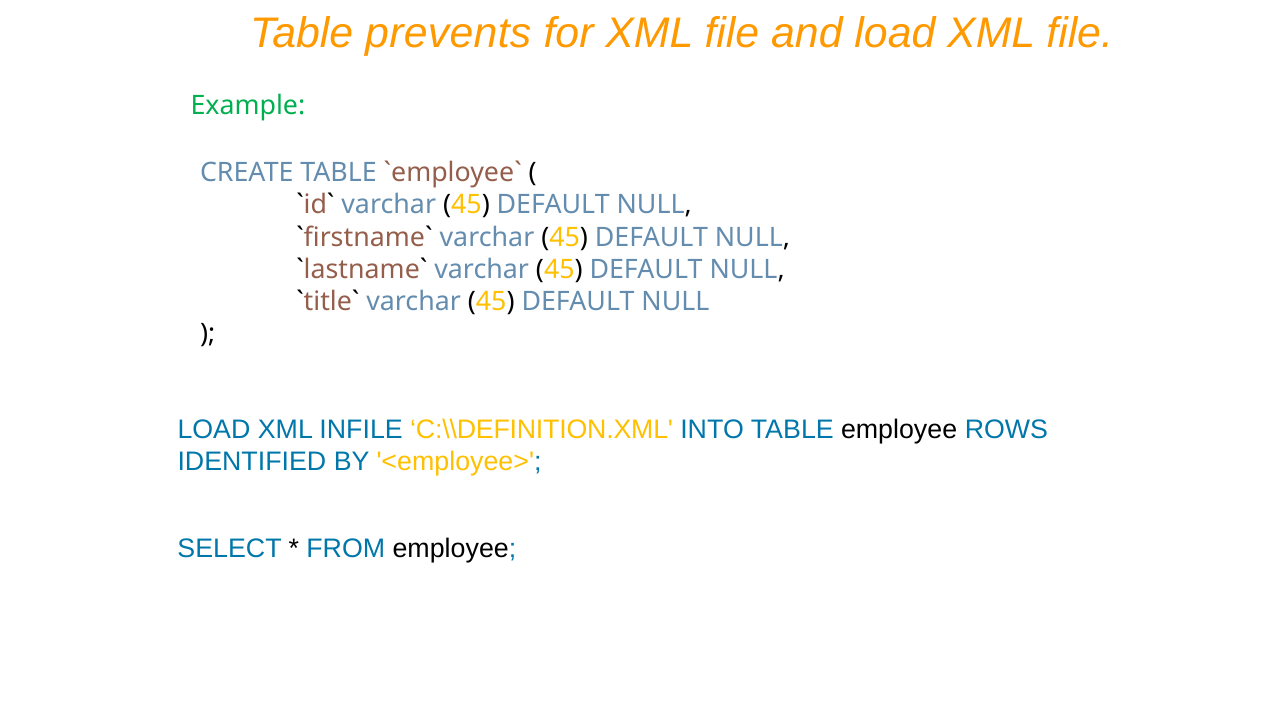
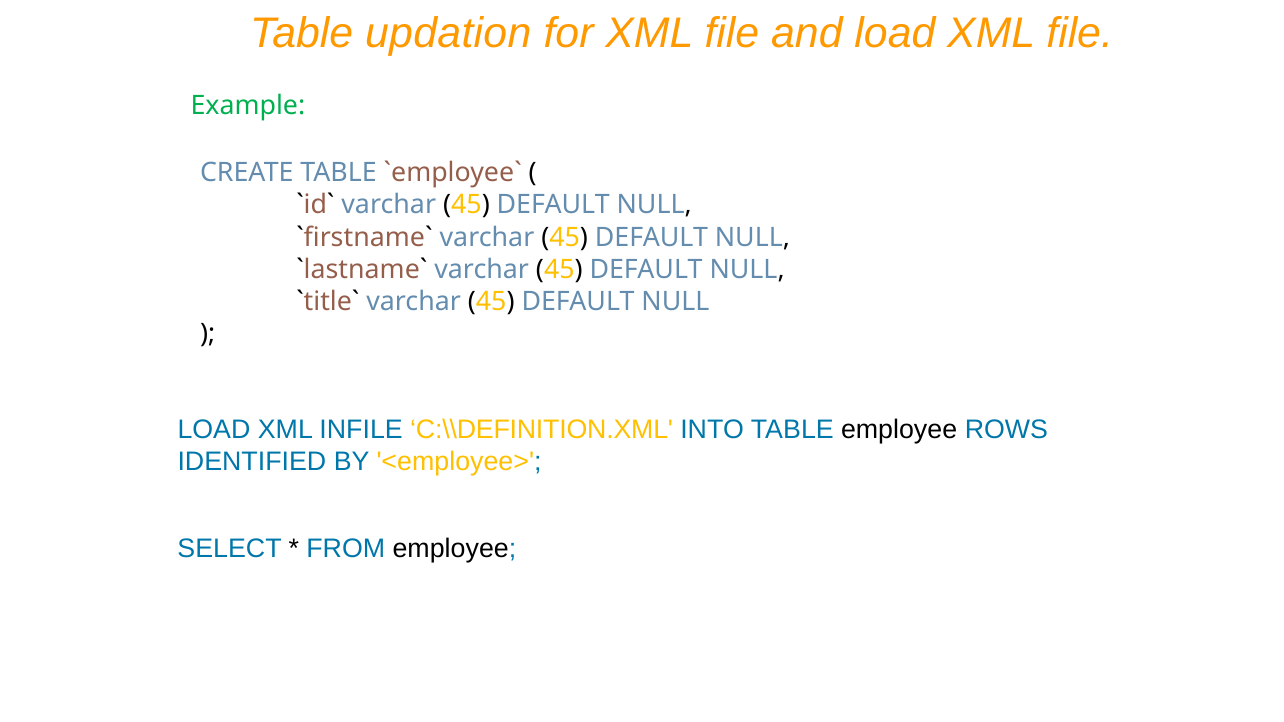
prevents: prevents -> updation (448, 33)
